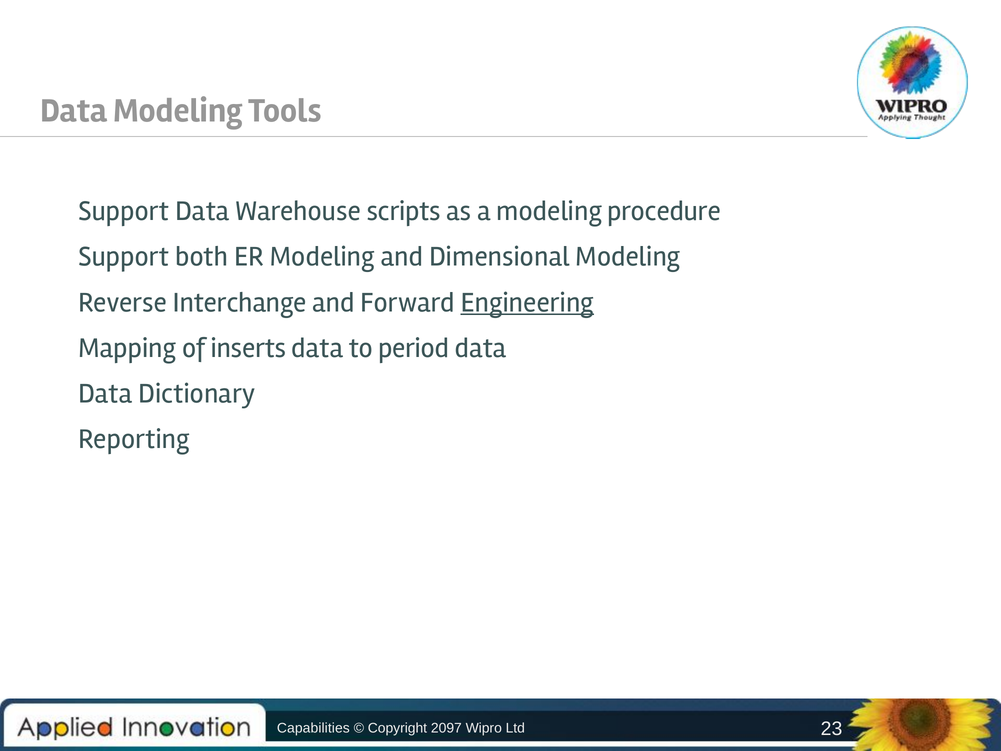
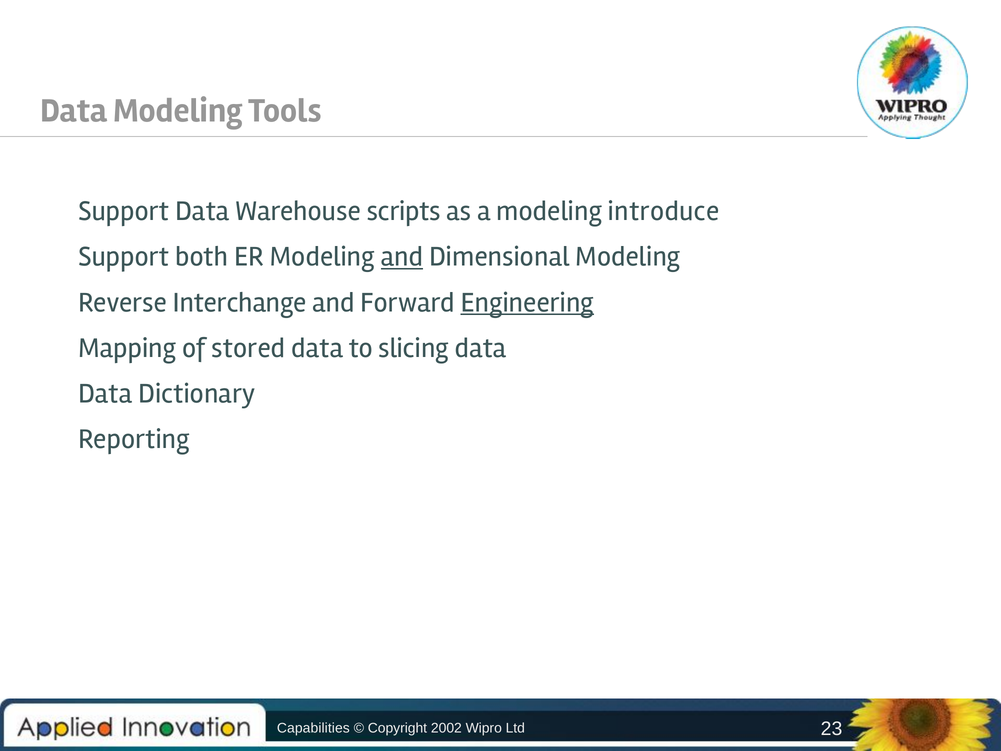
procedure: procedure -> introduce (664, 211)
and underline: none -> present (402, 257)
inserts: inserts -> stored (248, 348)
period: period -> slicing (414, 348)
2097: 2097 -> 2002 (446, 728)
